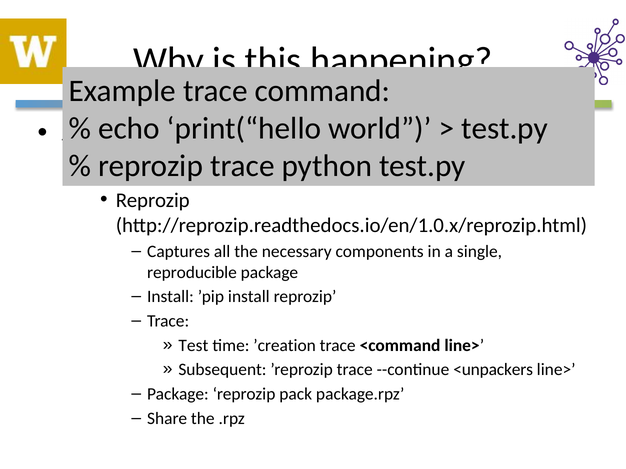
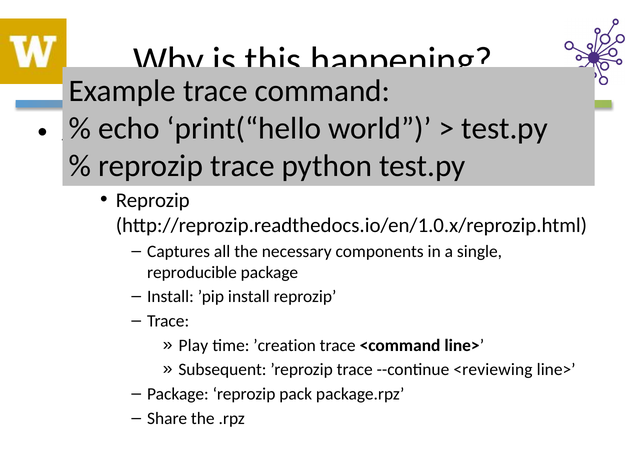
Test: Test -> Play (193, 346)
<unpackers: <unpackers -> <reviewing (493, 370)
